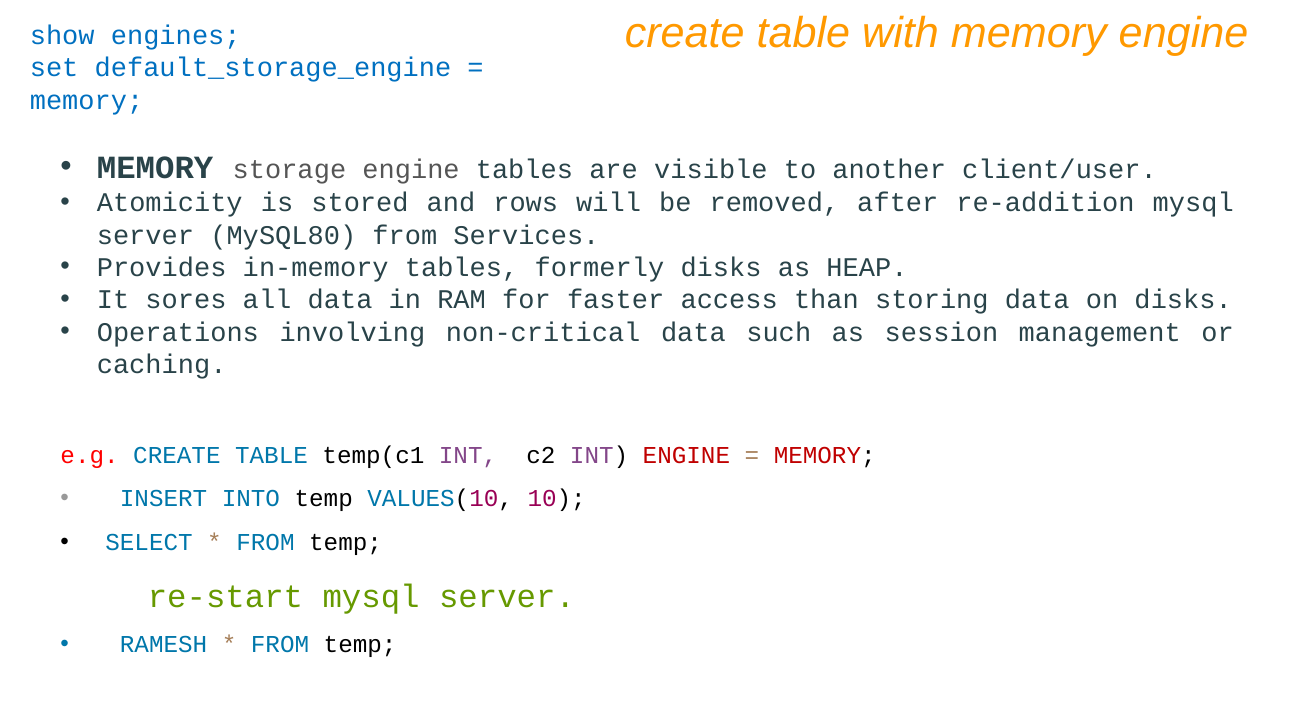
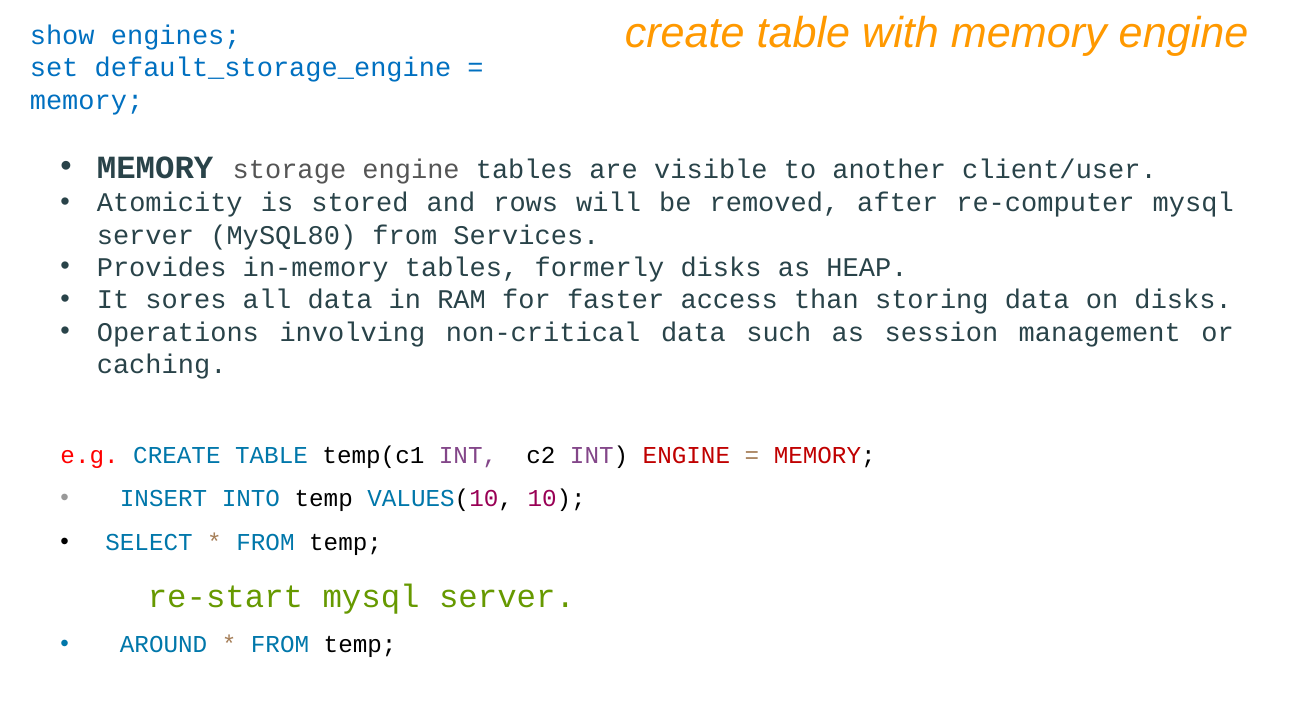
re-addition: re-addition -> re-computer (1045, 203)
RAMESH: RAMESH -> AROUND (164, 644)
